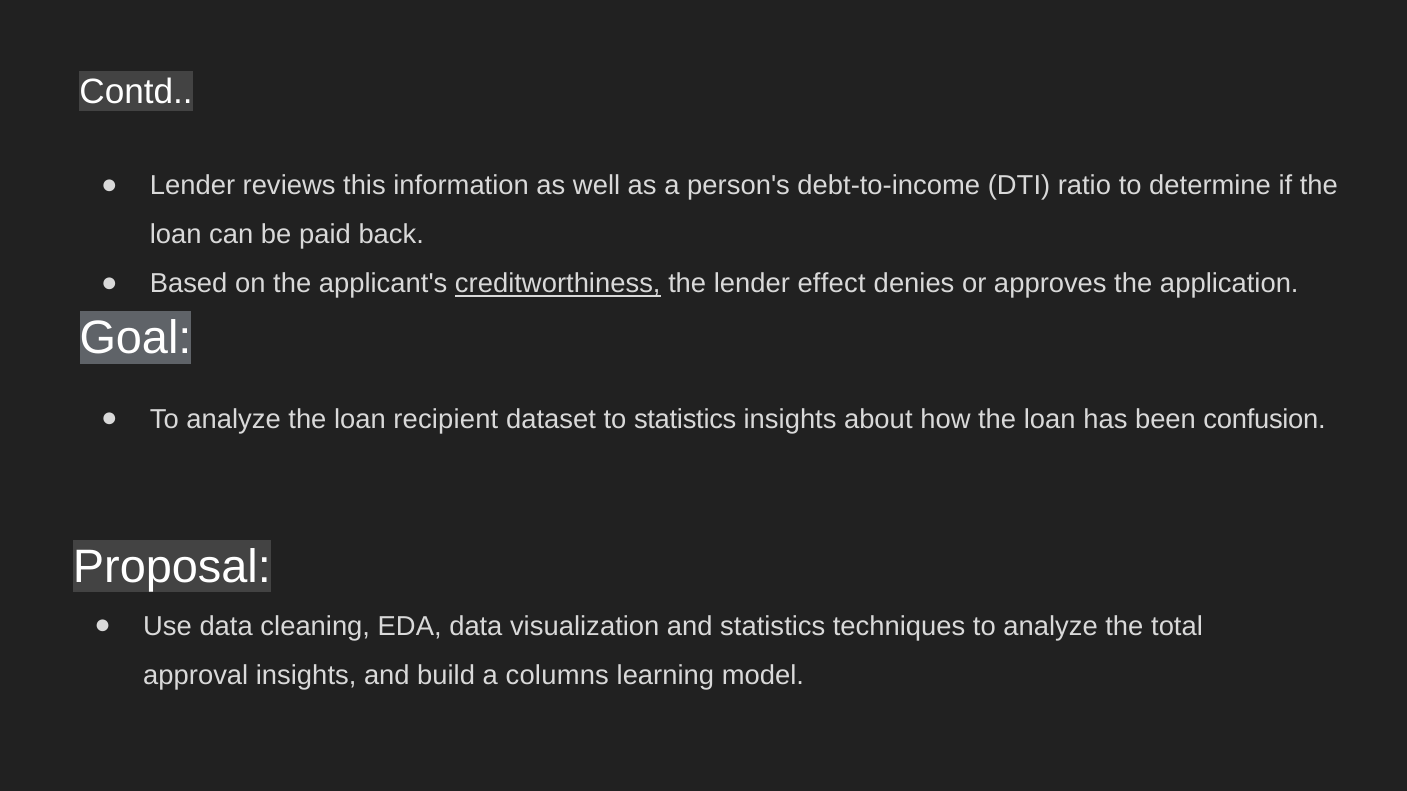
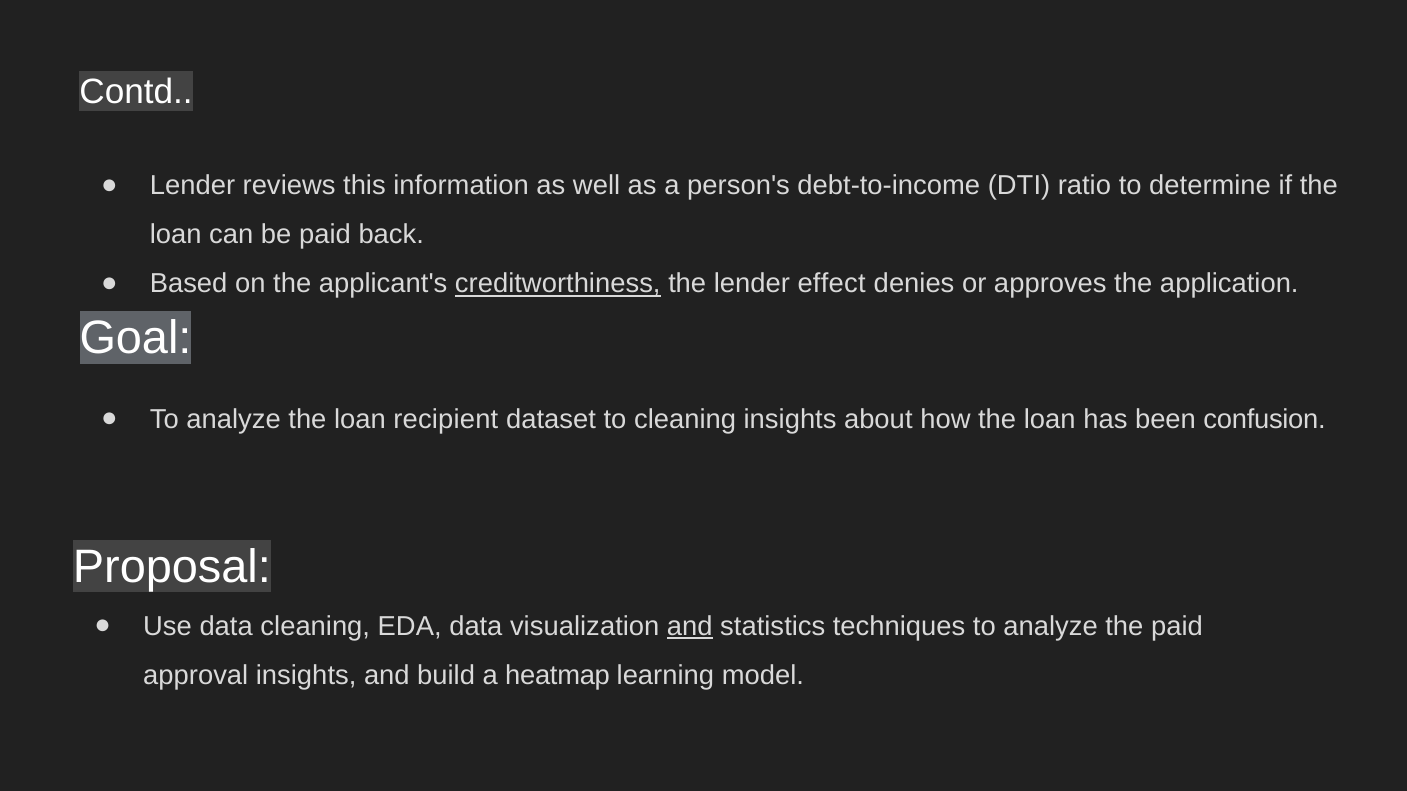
to statistics: statistics -> cleaning (685, 419)
and underline: none -> present (690, 627)
the total: total -> paid (1177, 627)
columns: columns -> heatmap (558, 676)
